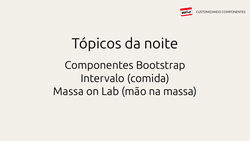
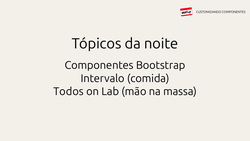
Massa: Massa -> Todos (68, 91)
